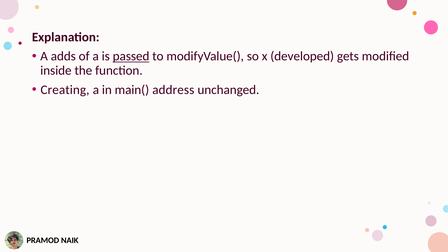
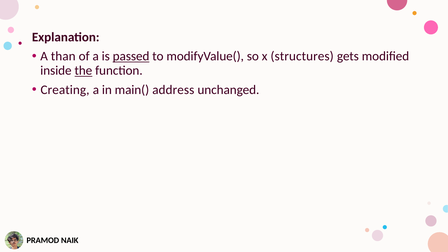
adds: adds -> than (63, 56)
developed: developed -> structures (302, 56)
the underline: none -> present (83, 71)
